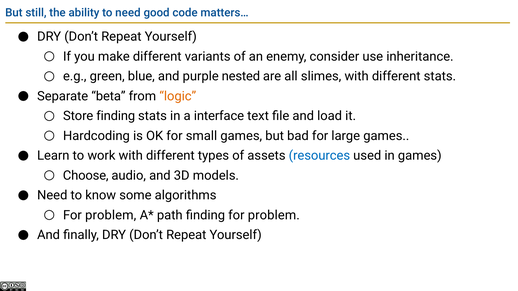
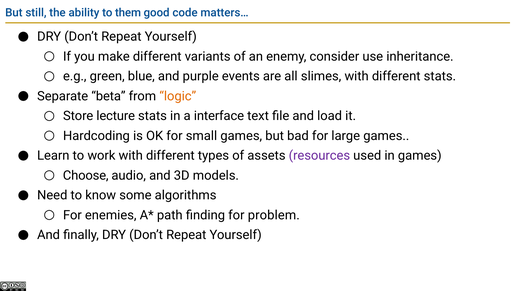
to need: need -> them (128, 13)
nested: nested -> events (241, 76)
Store finding: finding -> lecture (116, 116)
resources colour: blue -> purple (319, 156)
problem: problem -> enemies (111, 215)
